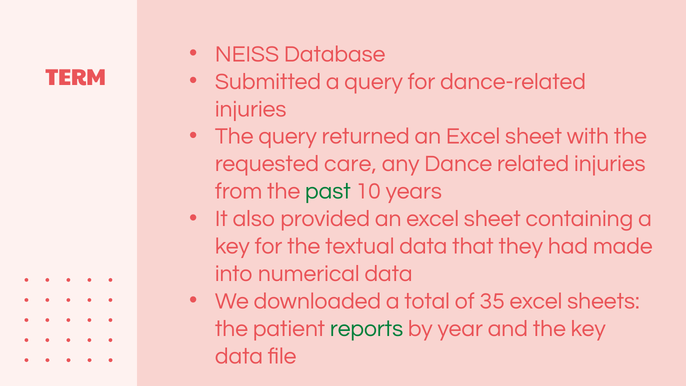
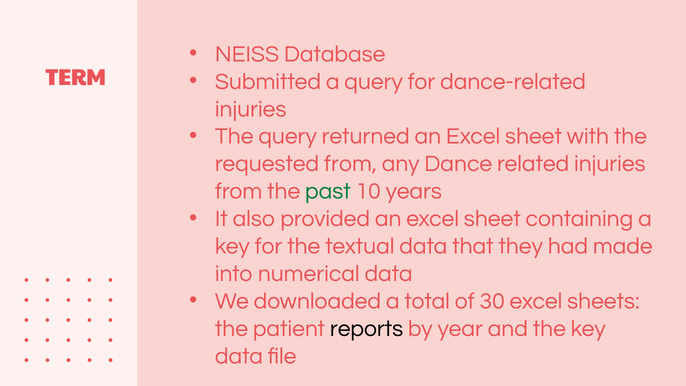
requested care: care -> from (350, 164)
35: 35 -> 30 (492, 301)
reports colour: green -> black (367, 328)
